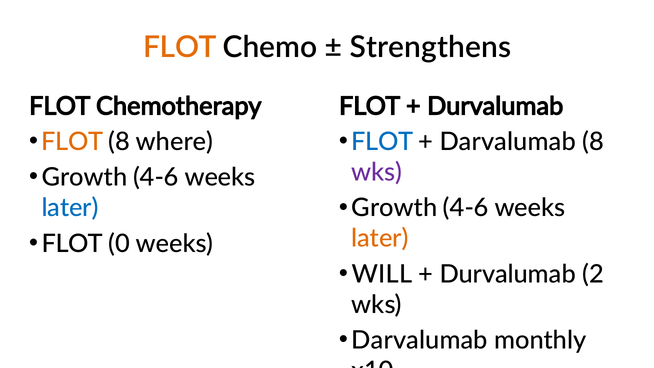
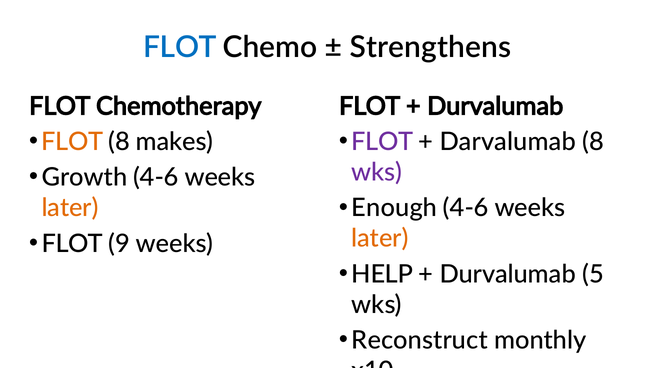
FLOT colour: orange -> blue (180, 47)
where: where -> makes (175, 142)
FLOT colour: blue -> purple (382, 142)
Growth: Growth -> Enough (394, 208)
later colour: blue -> orange (70, 208)
0: 0 -> 9 (119, 244)
WILL: WILL -> HELP (382, 274)
2: 2 -> 5 (593, 274)
Darvalumab: Darvalumab -> Reconstruct (420, 340)
